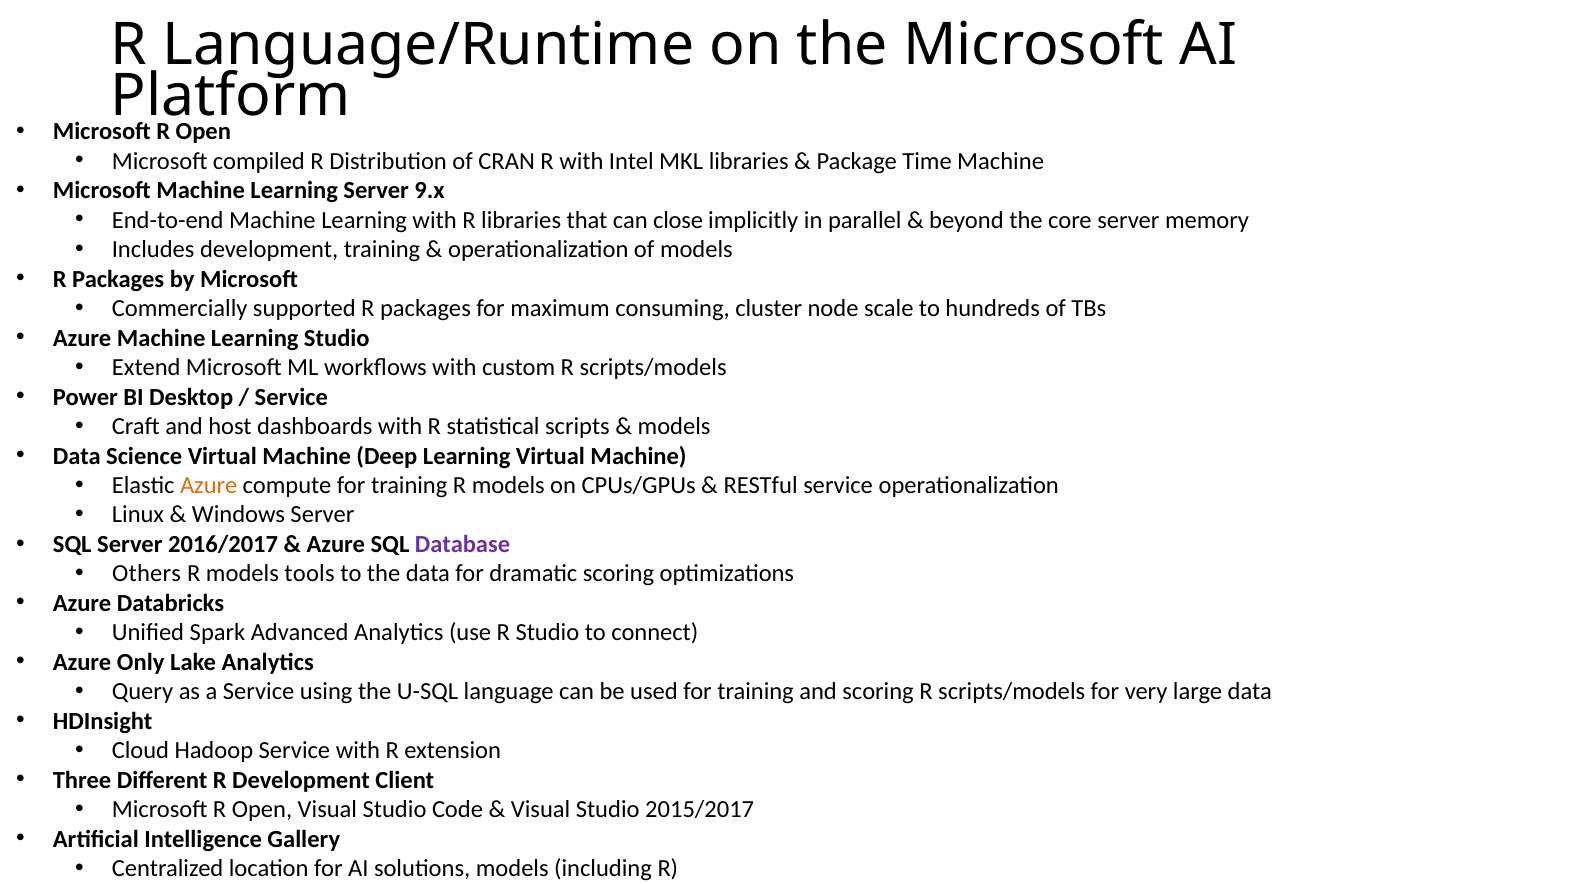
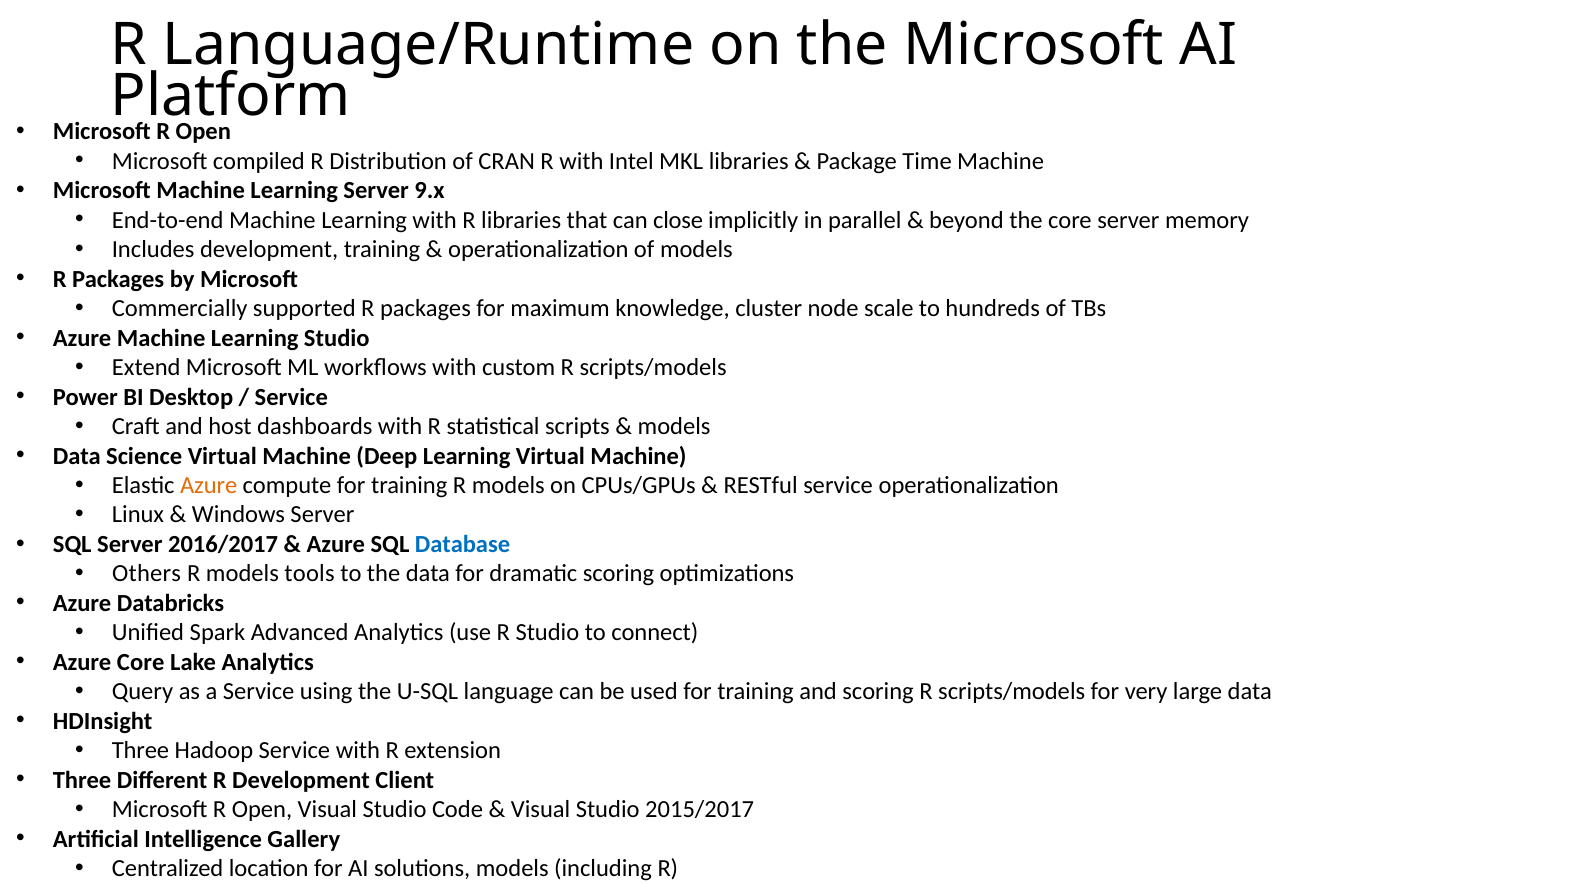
consuming: consuming -> knowledge (672, 309)
Database colour: purple -> blue (463, 544)
Azure Only: Only -> Core (141, 662)
Cloud: Cloud -> Three (140, 751)
